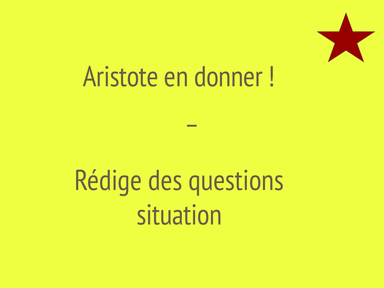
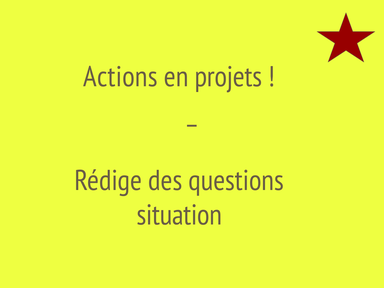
Aristote: Aristote -> Actions (120, 77)
donner: donner -> projets (228, 77)
